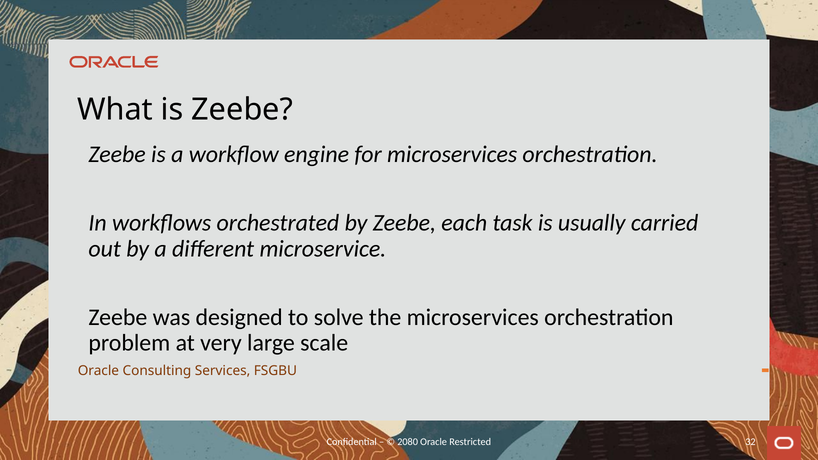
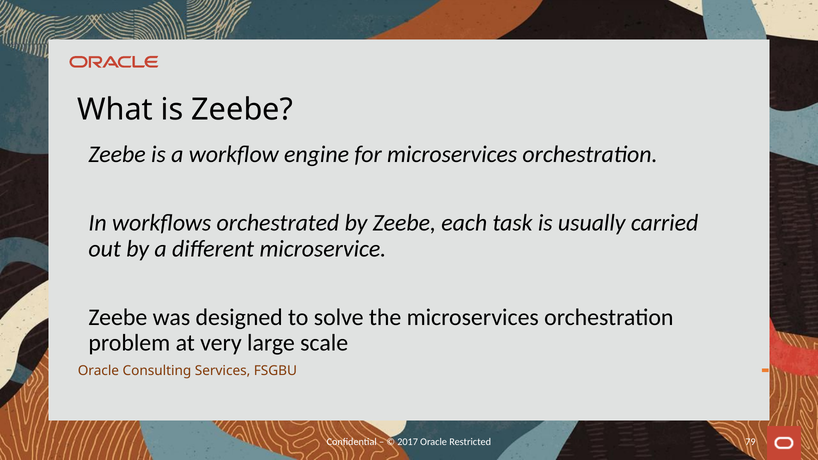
2080: 2080 -> 2017 (408, 442)
32: 32 -> 79 (750, 442)
